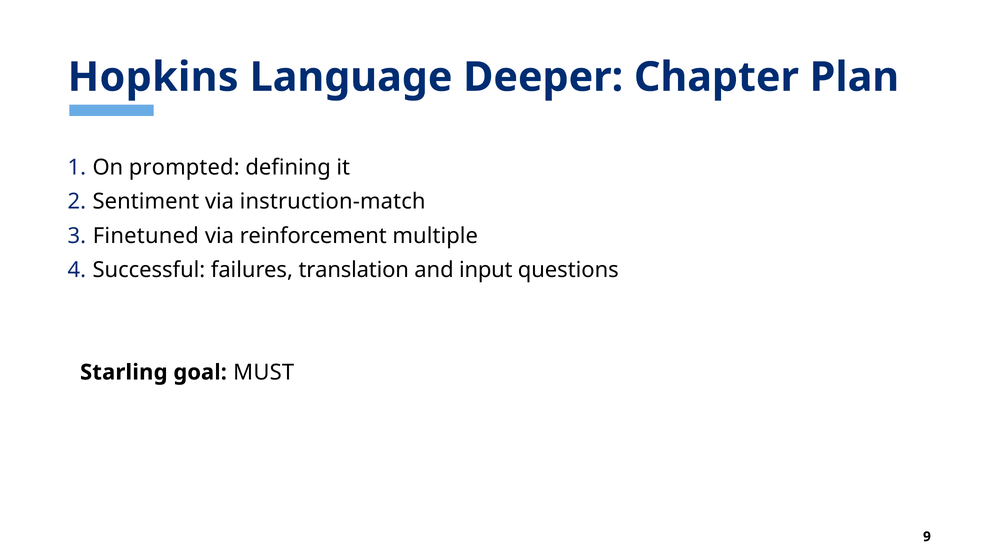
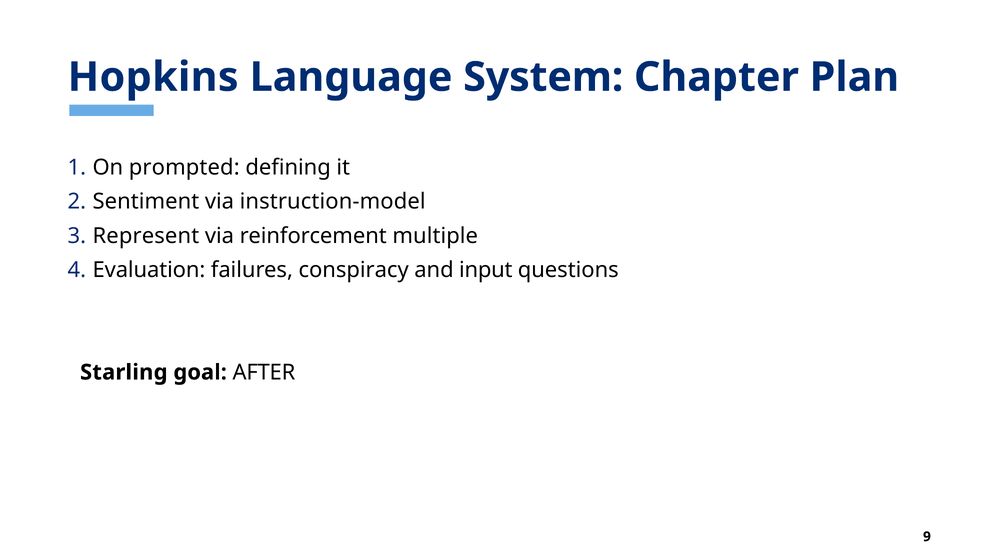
Deeper: Deeper -> System (543, 77)
instruction-match: instruction-match -> instruction-model (333, 201)
Finetuned: Finetuned -> Represent (146, 236)
Successful: Successful -> Evaluation (149, 270)
translation: translation -> conspiracy (354, 270)
MUST: MUST -> AFTER (264, 372)
